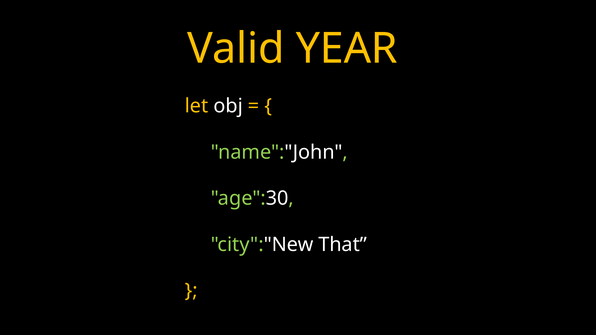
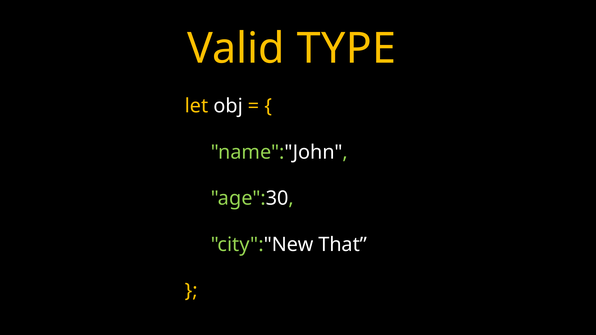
YEAR: YEAR -> TYPE (346, 49)
